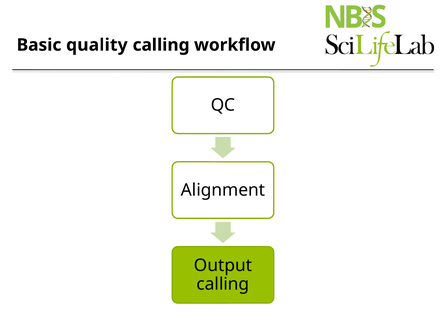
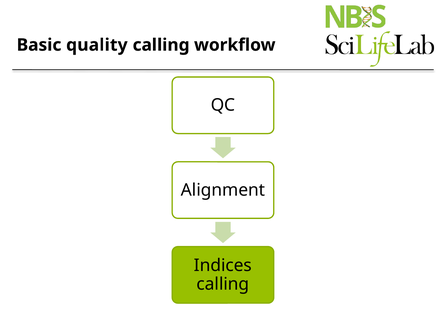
Output: Output -> Indices (223, 265)
